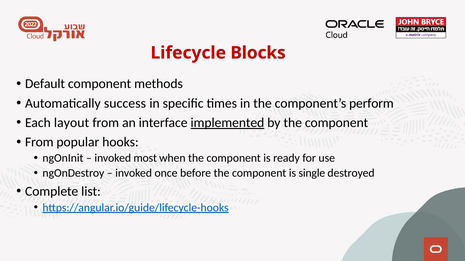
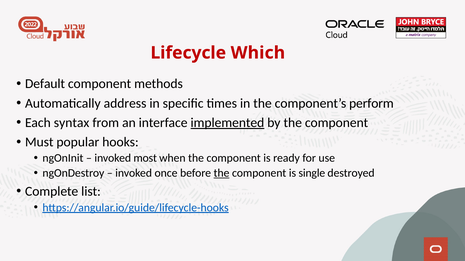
Blocks: Blocks -> Which (258, 53)
success: success -> address (125, 103)
layout: layout -> syntax (72, 123)
From: From -> Must (39, 142)
the underline: none -> present (222, 173)
